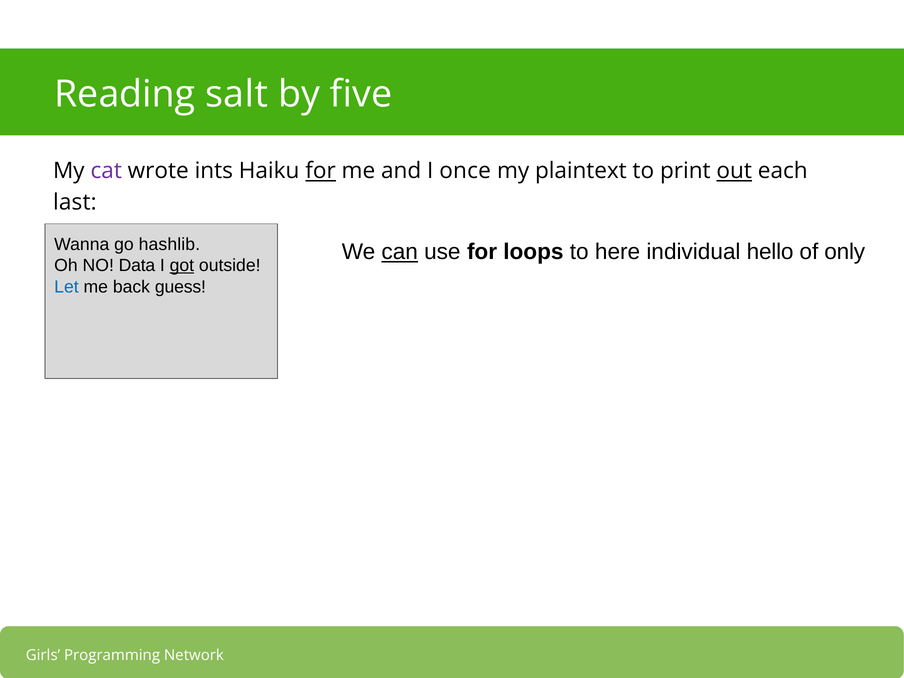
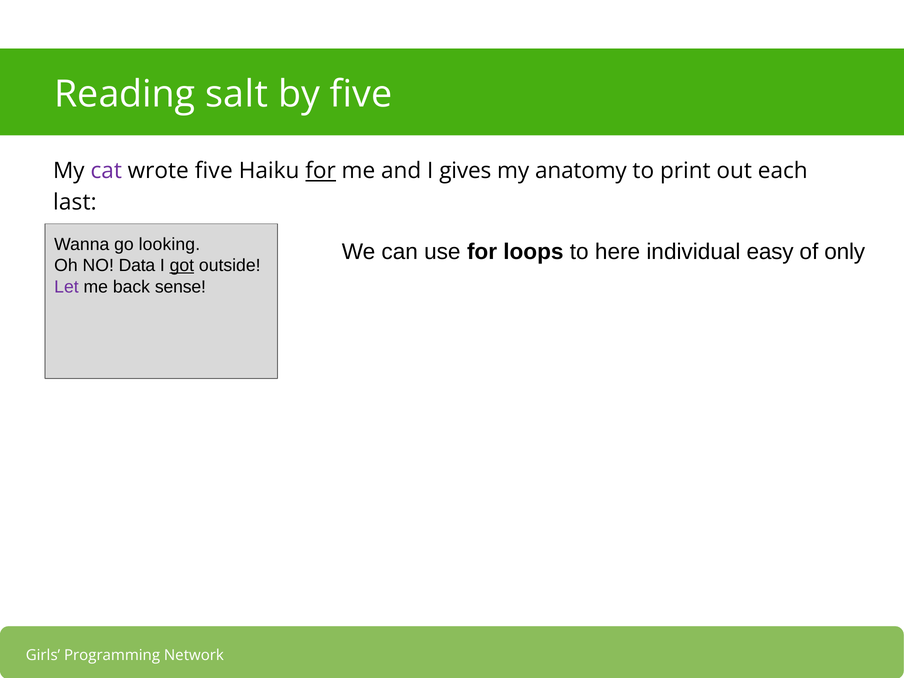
wrote ints: ints -> five (214, 171)
once: once -> gives (465, 171)
plaintext: plaintext -> anatomy (581, 171)
out underline: present -> none (734, 171)
hashlib: hashlib -> looking (169, 245)
can underline: present -> none (400, 252)
hello: hello -> easy (770, 252)
Let colour: blue -> purple (66, 287)
guess: guess -> sense (180, 287)
